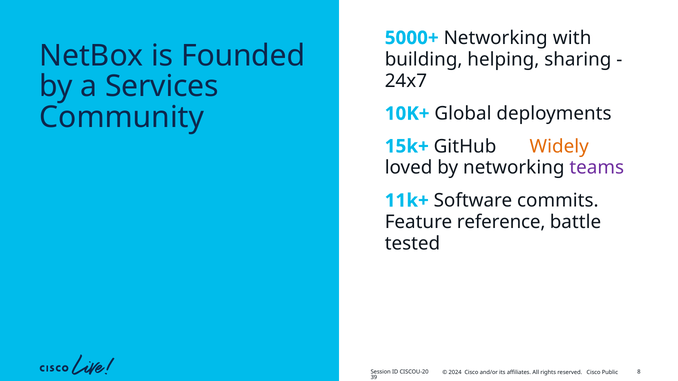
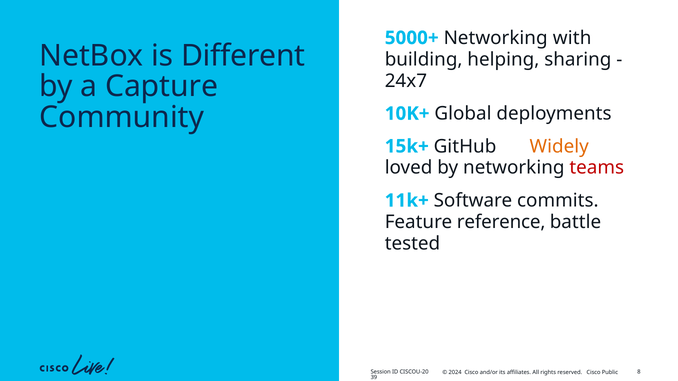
Founded: Founded -> Different (243, 56)
Services: Services -> Capture (162, 87)
teams colour: purple -> red (597, 168)
